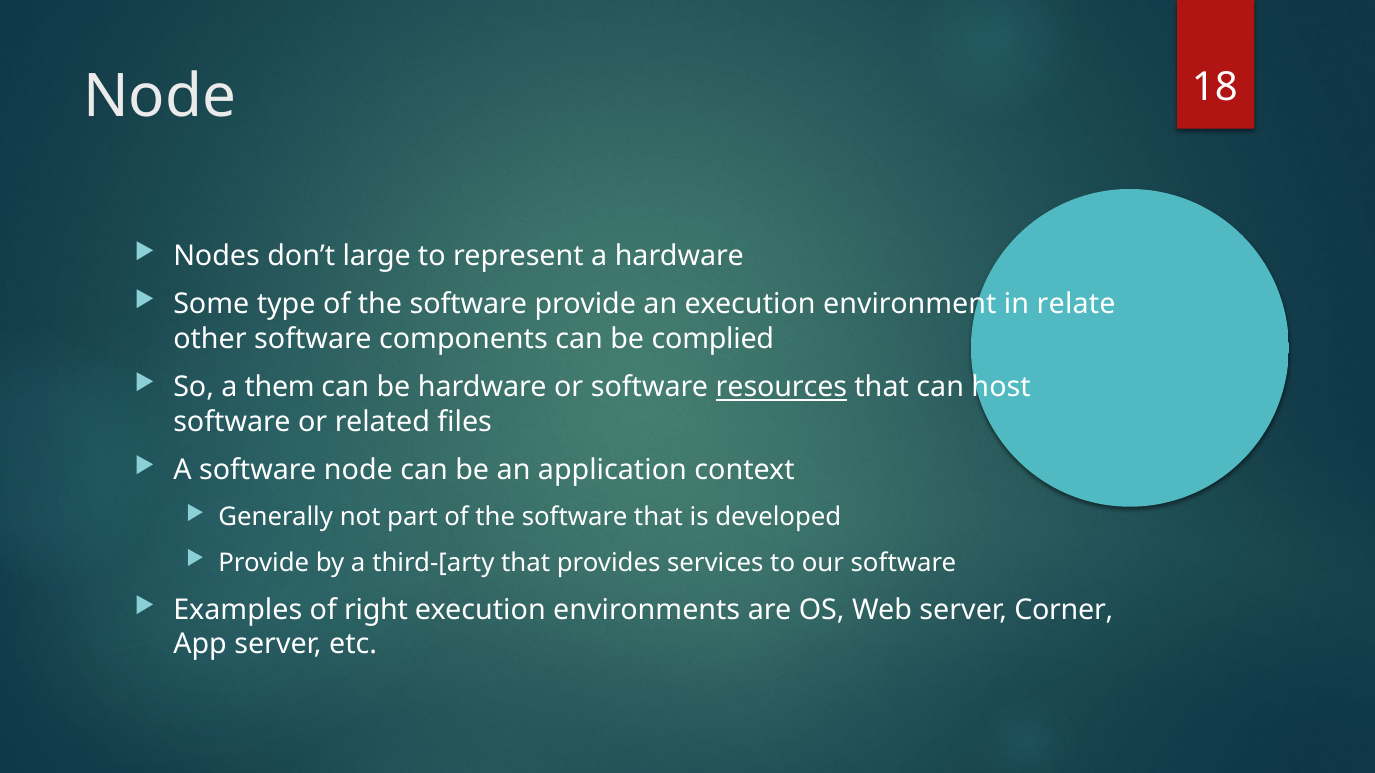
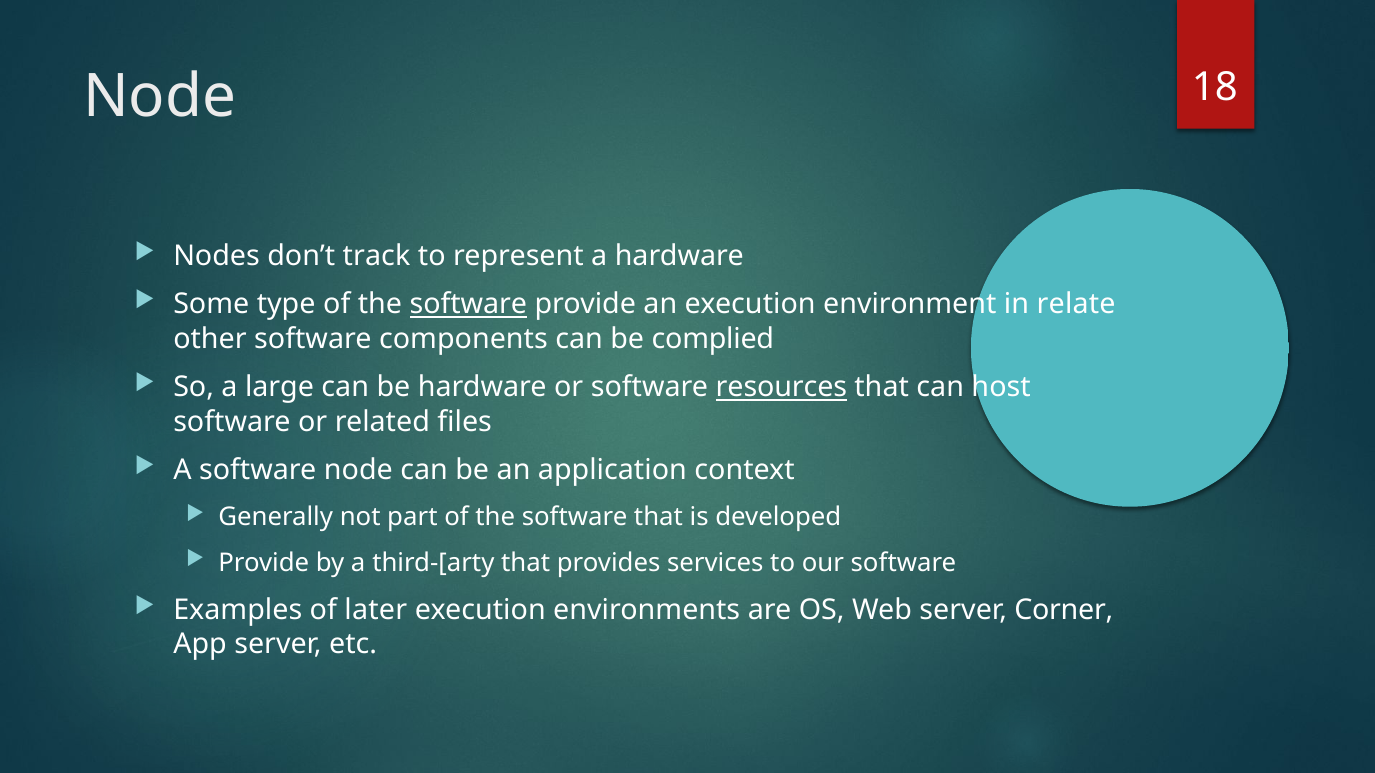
large: large -> track (377, 256)
software underline: none -> present (468, 305)
them: them -> large (280, 388)
right: right -> later (376, 610)
